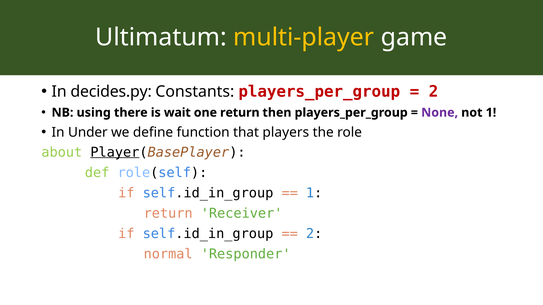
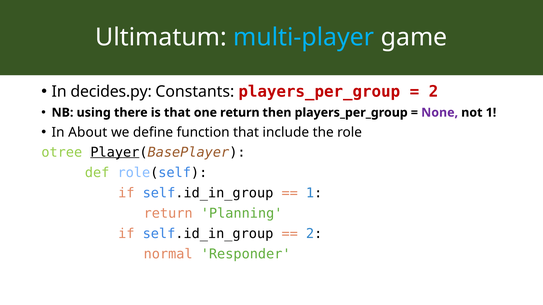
multi-player colour: yellow -> light blue (304, 37)
is wait: wait -> that (177, 113)
Under: Under -> About (88, 132)
players: players -> include (286, 132)
about: about -> otree (62, 153)
Receiver: Receiver -> Planning (242, 214)
